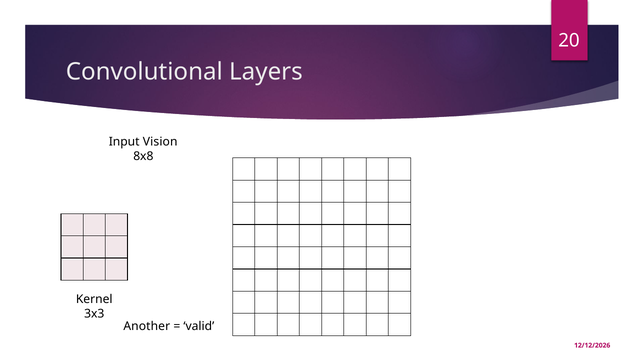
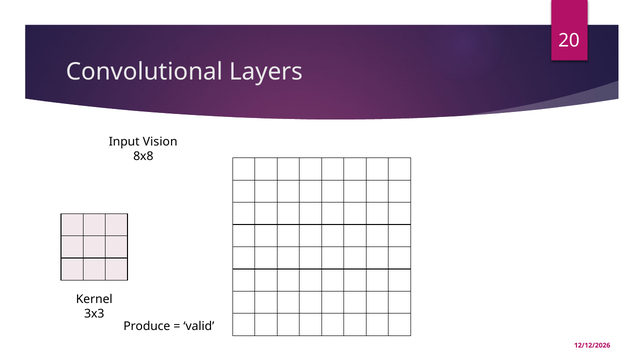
Another: Another -> Produce (147, 326)
